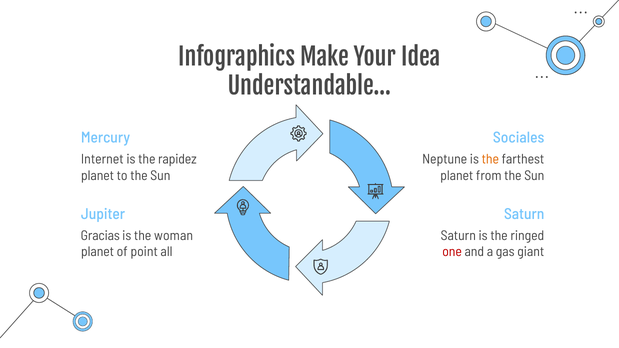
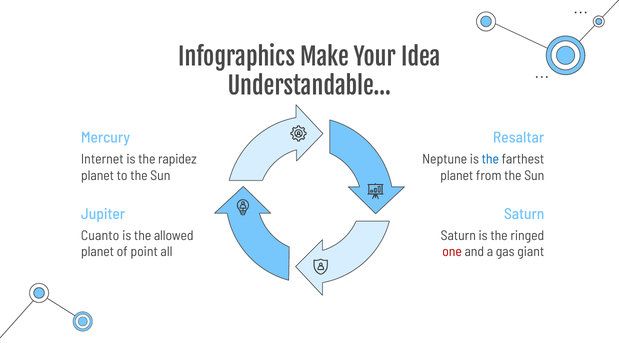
Sociales: Sociales -> Resaltar (519, 138)
the colour: orange -> blue (490, 159)
Gracias: Gracias -> Cuanto (100, 236)
woman: woman -> allowed (174, 236)
